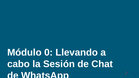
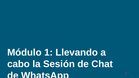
0: 0 -> 1 (49, 53)
